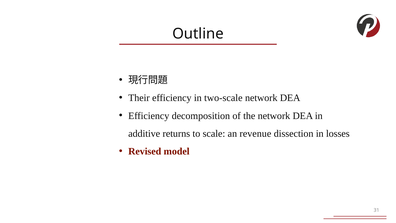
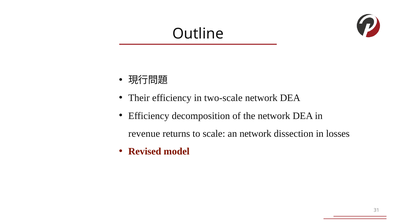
additive: additive -> revenue (144, 133)
an revenue: revenue -> network (255, 133)
